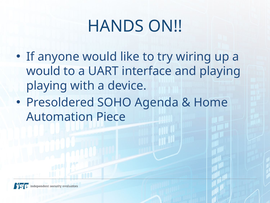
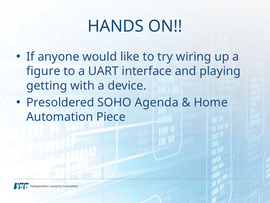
would: would -> figure (43, 71)
playing: playing -> getting (47, 85)
